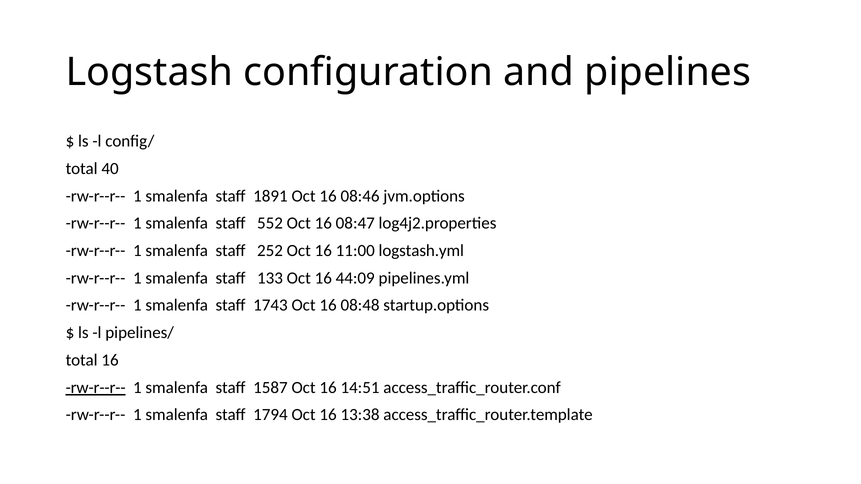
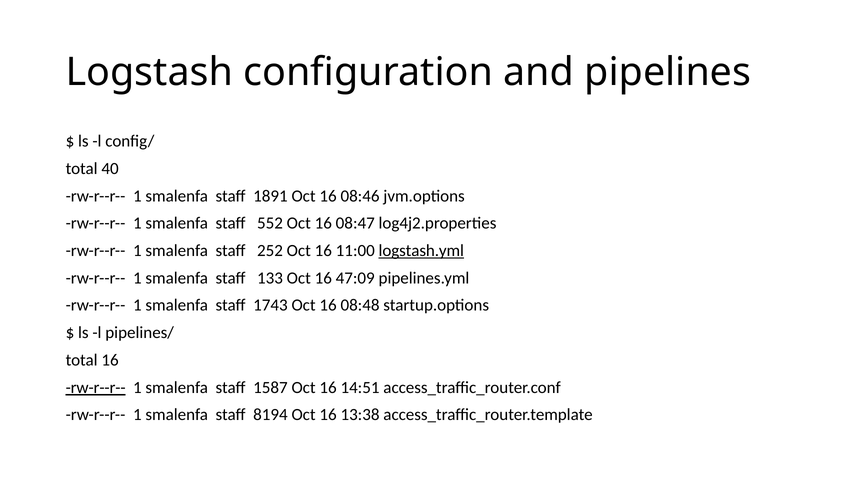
logstash.yml underline: none -> present (421, 251)
44:09: 44:09 -> 47:09 (355, 278)
1794: 1794 -> 8194 (270, 415)
